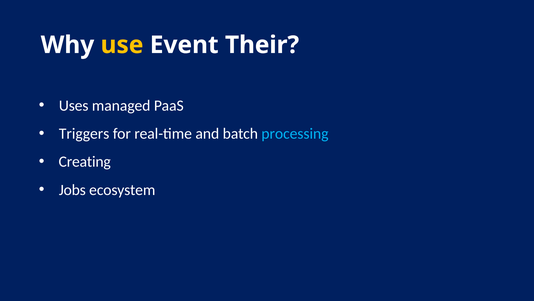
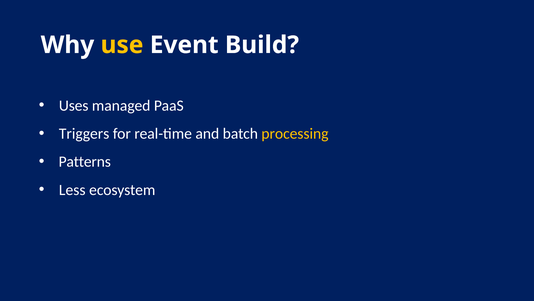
Their: Their -> Build (262, 45)
processing colour: light blue -> yellow (295, 133)
Creating: Creating -> Patterns (85, 162)
Jobs: Jobs -> Less (72, 190)
